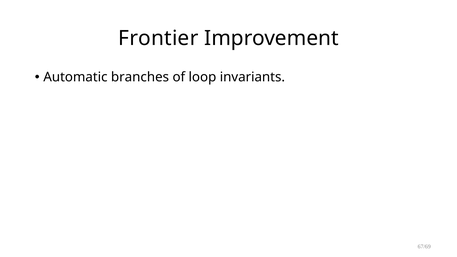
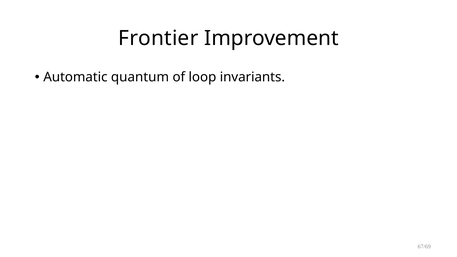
branches: branches -> quantum (140, 77)
